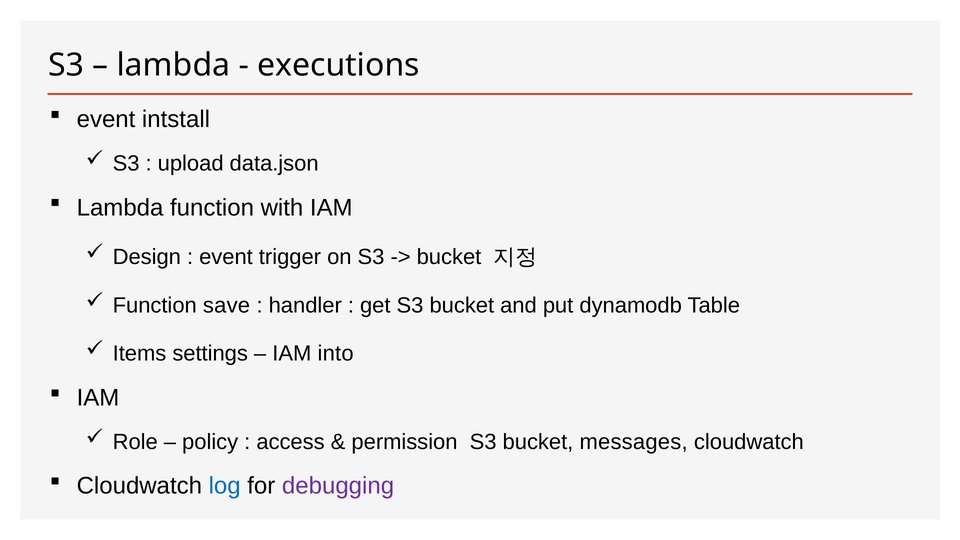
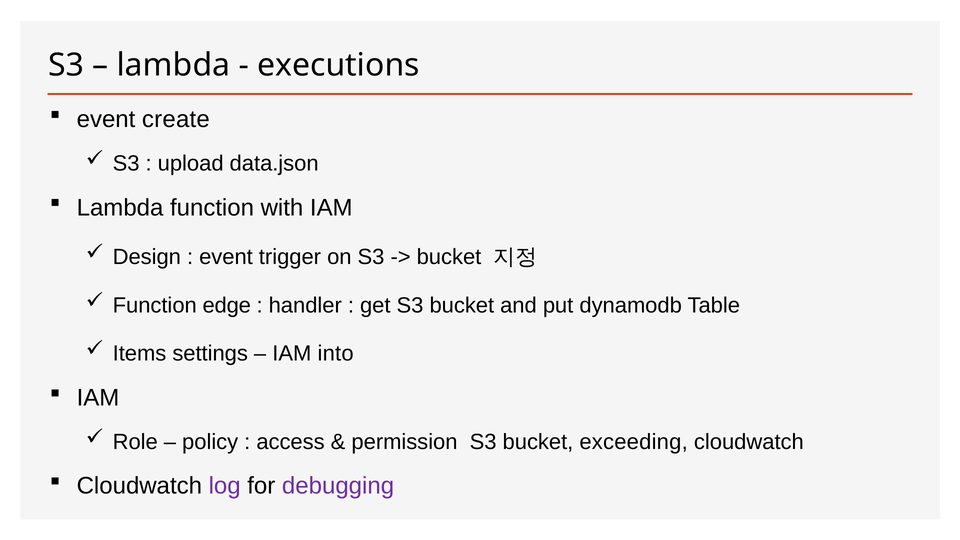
intstall: intstall -> create (176, 120)
save: save -> edge (227, 305)
messages: messages -> exceeding (634, 442)
log colour: blue -> purple (225, 486)
